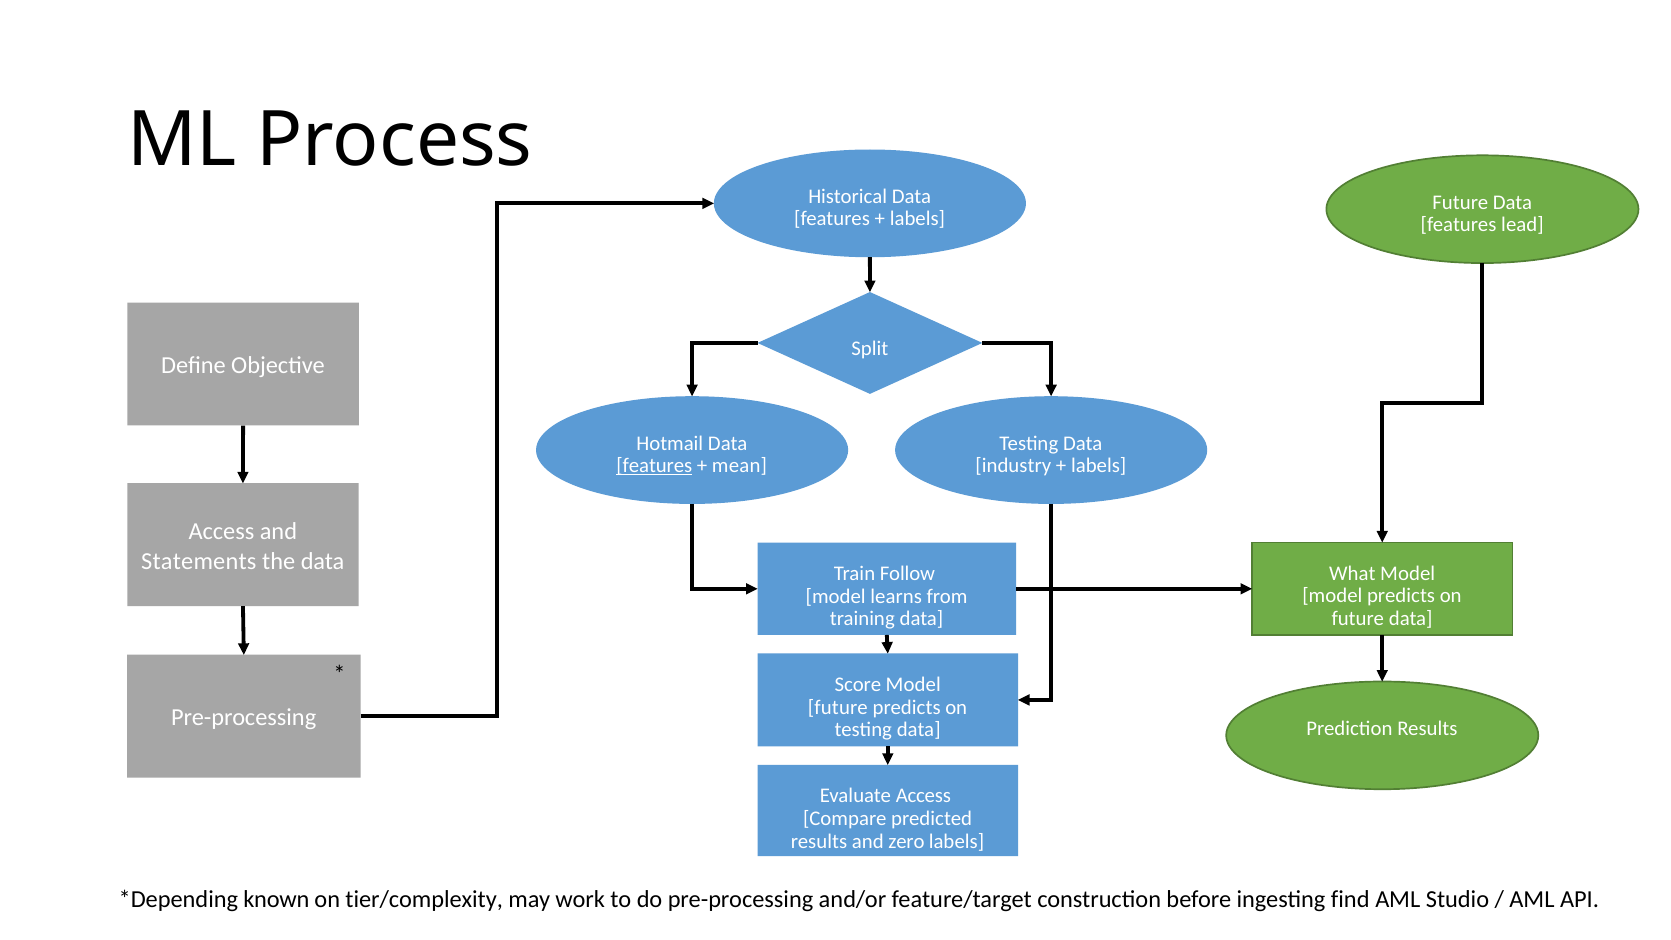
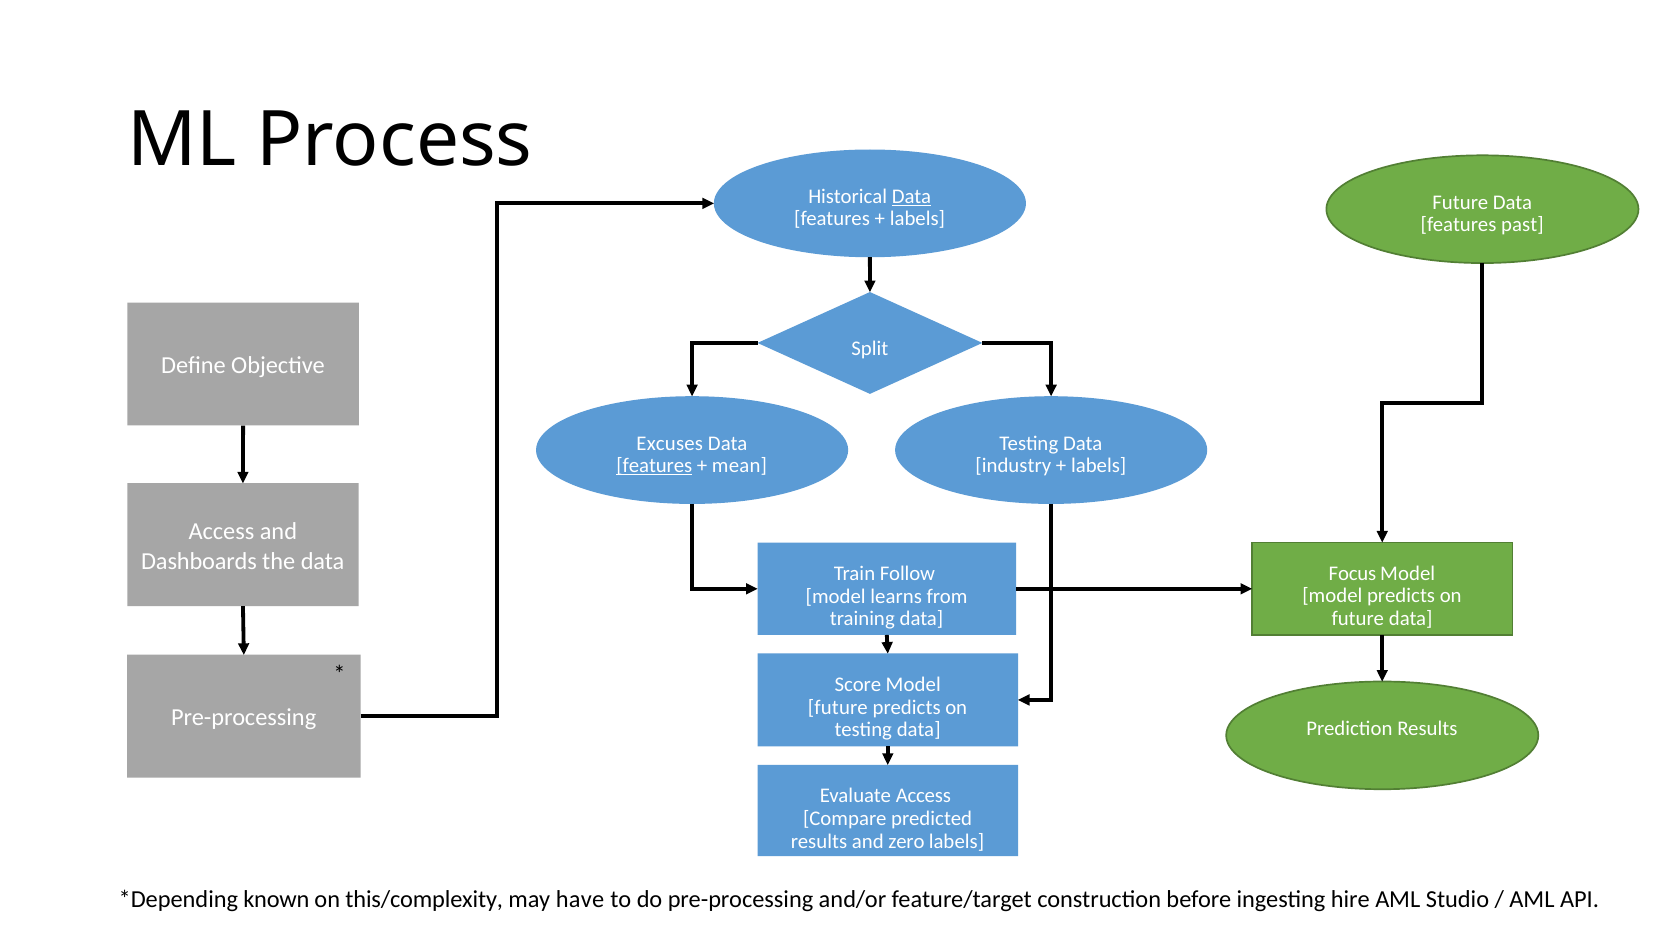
Data underline: none -> present (912, 196)
lead: lead -> past (1522, 225)
Hotmail: Hotmail -> Excuses (670, 443)
Statements: Statements -> Dashboards (199, 561)
What: What -> Focus (1352, 573)
tier/complexity: tier/complexity -> this/complexity (424, 899)
work: work -> have (580, 899)
find: find -> hire (1350, 899)
